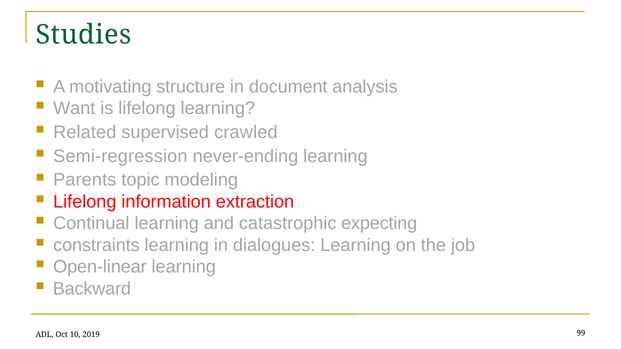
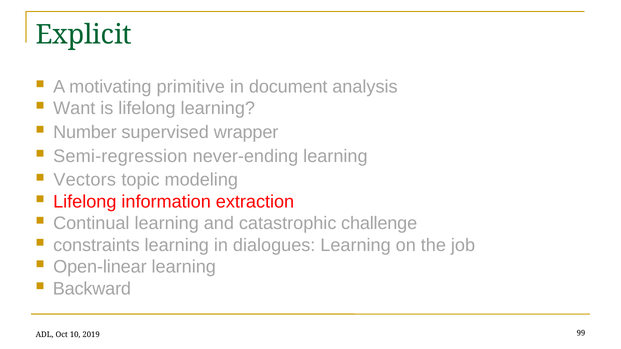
Studies: Studies -> Explicit (84, 35)
structure: structure -> primitive (191, 87)
Related: Related -> Number (85, 132)
crawled: crawled -> wrapper (246, 132)
Parents: Parents -> Vectors (85, 180)
expecting: expecting -> challenge (379, 224)
